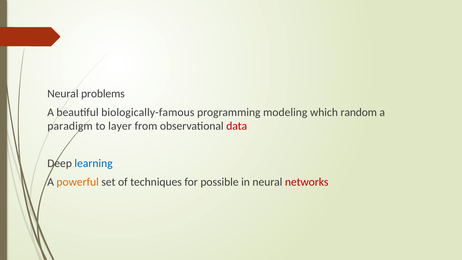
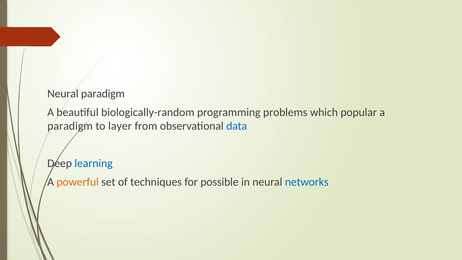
Neural problems: problems -> paradigm (103, 93)
biologically-famous: biologically-famous -> biologically-random (148, 112)
modeling: modeling -> problems (285, 112)
random: random -> popular (359, 112)
data colour: red -> blue (237, 126)
networks colour: red -> blue (307, 182)
